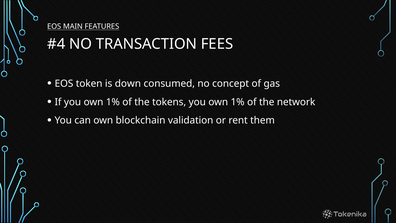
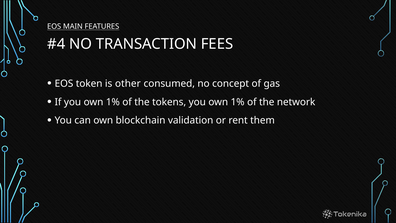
down: down -> other (128, 84)
